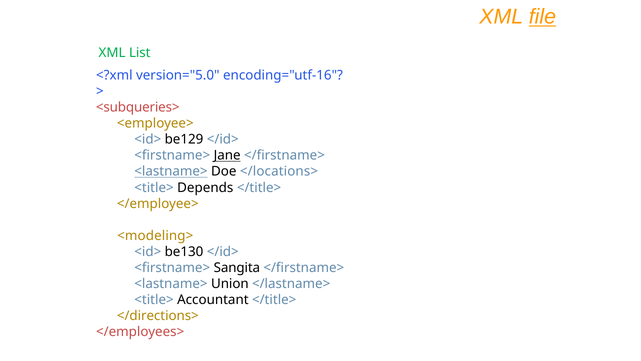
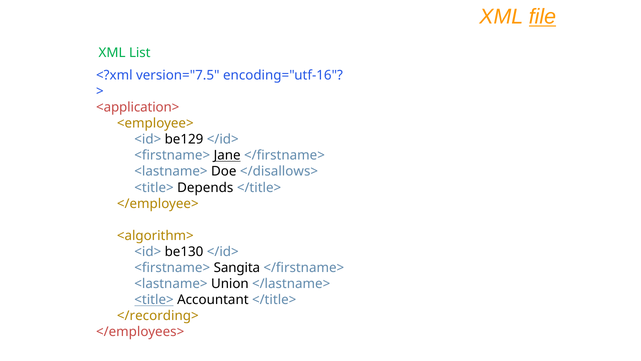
version="5.0: version="5.0 -> version="7.5 (178, 75)
<subqueries>: <subqueries> -> <application> (138, 107)
<lastname> underline: present -> none (171, 171)
</locations>: </locations> -> </disallows> (279, 171)
<modeling>: <modeling> -> <algorithm> (155, 235)
<title> underline: none -> present (154, 300)
</directions>: </directions> -> </recording> (158, 316)
